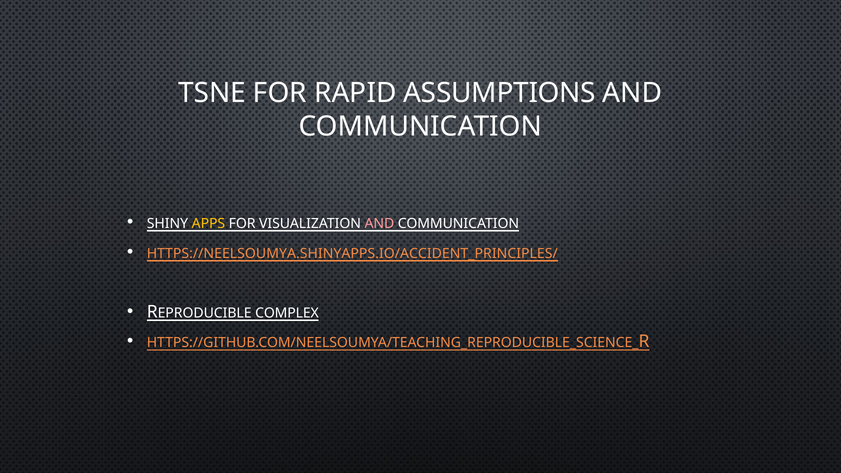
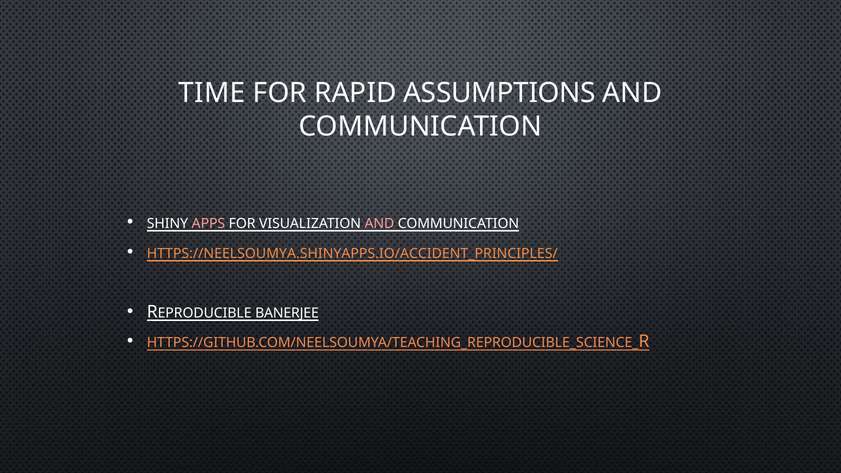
TSNE: TSNE -> TIME (212, 93)
APPS colour: yellow -> pink (208, 224)
COMPLEX: COMPLEX -> BANERJEE (287, 313)
